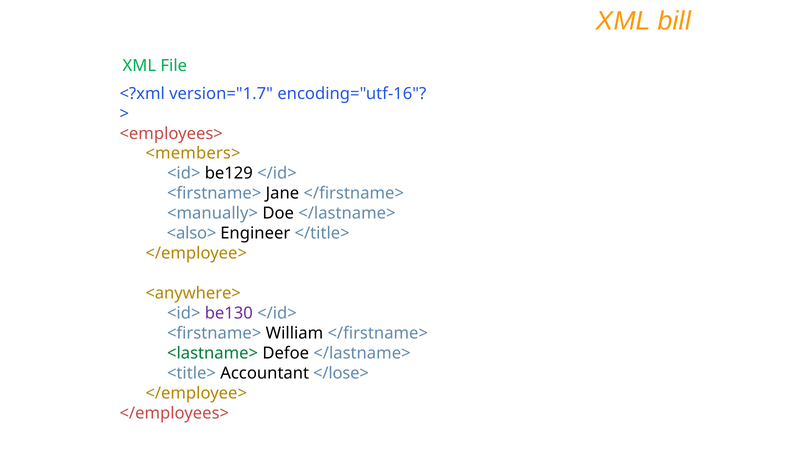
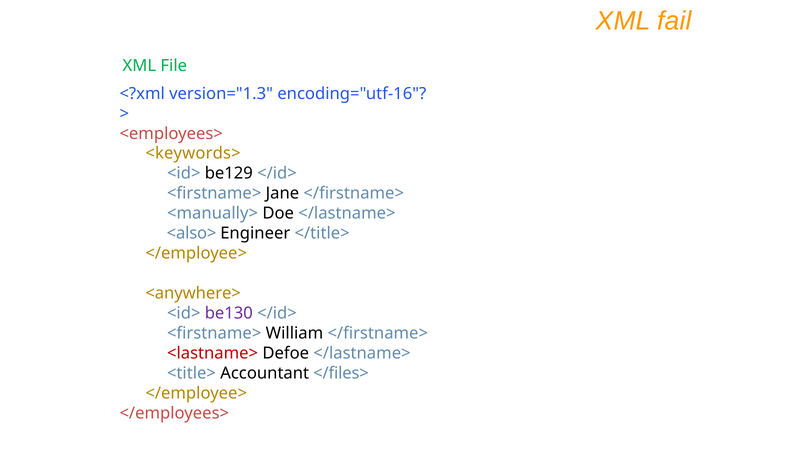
bill: bill -> fail (674, 21)
version="1.7: version="1.7 -> version="1.3 (221, 93)
<members>: <members> -> <keywords> (193, 153)
<lastname> colour: green -> red (213, 353)
</lose>: </lose> -> </files> (341, 373)
